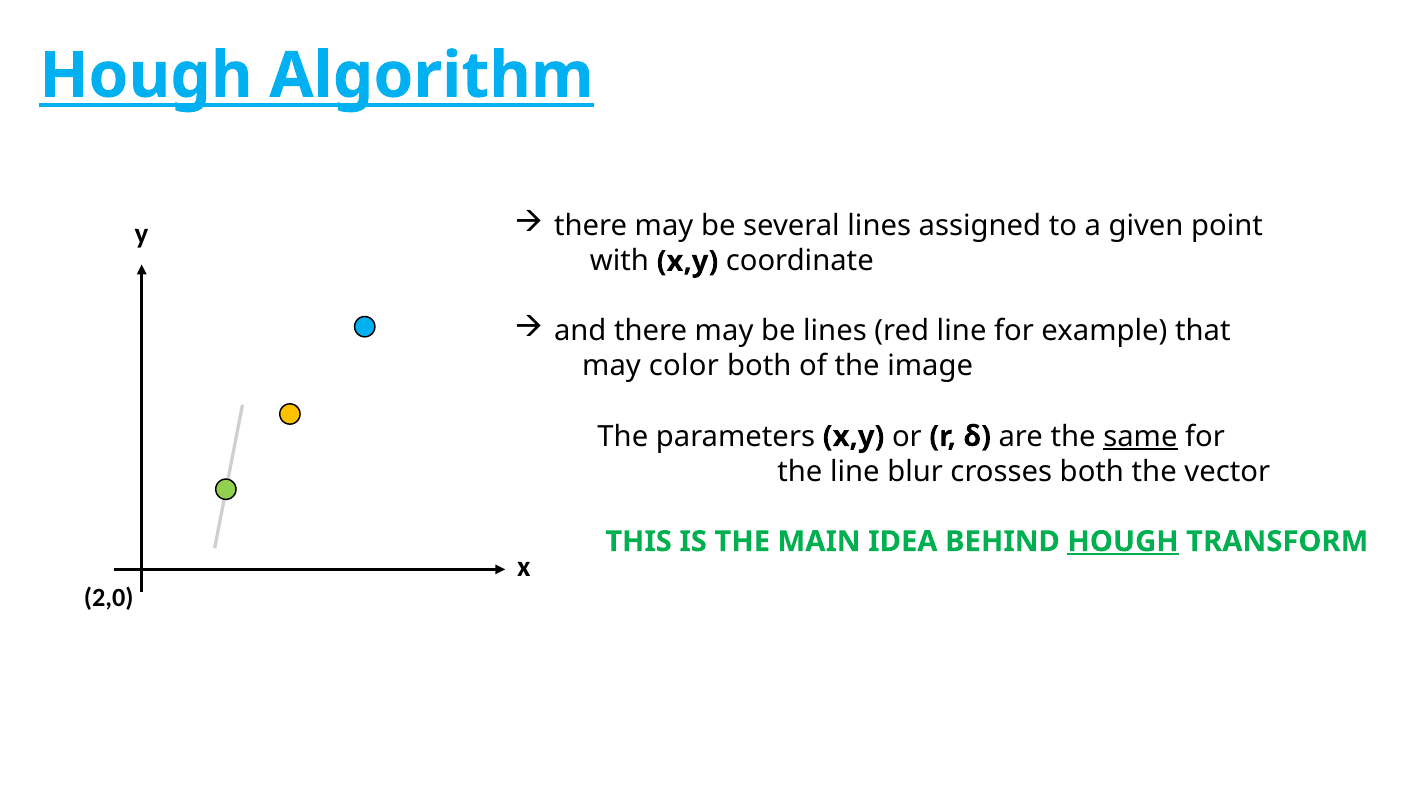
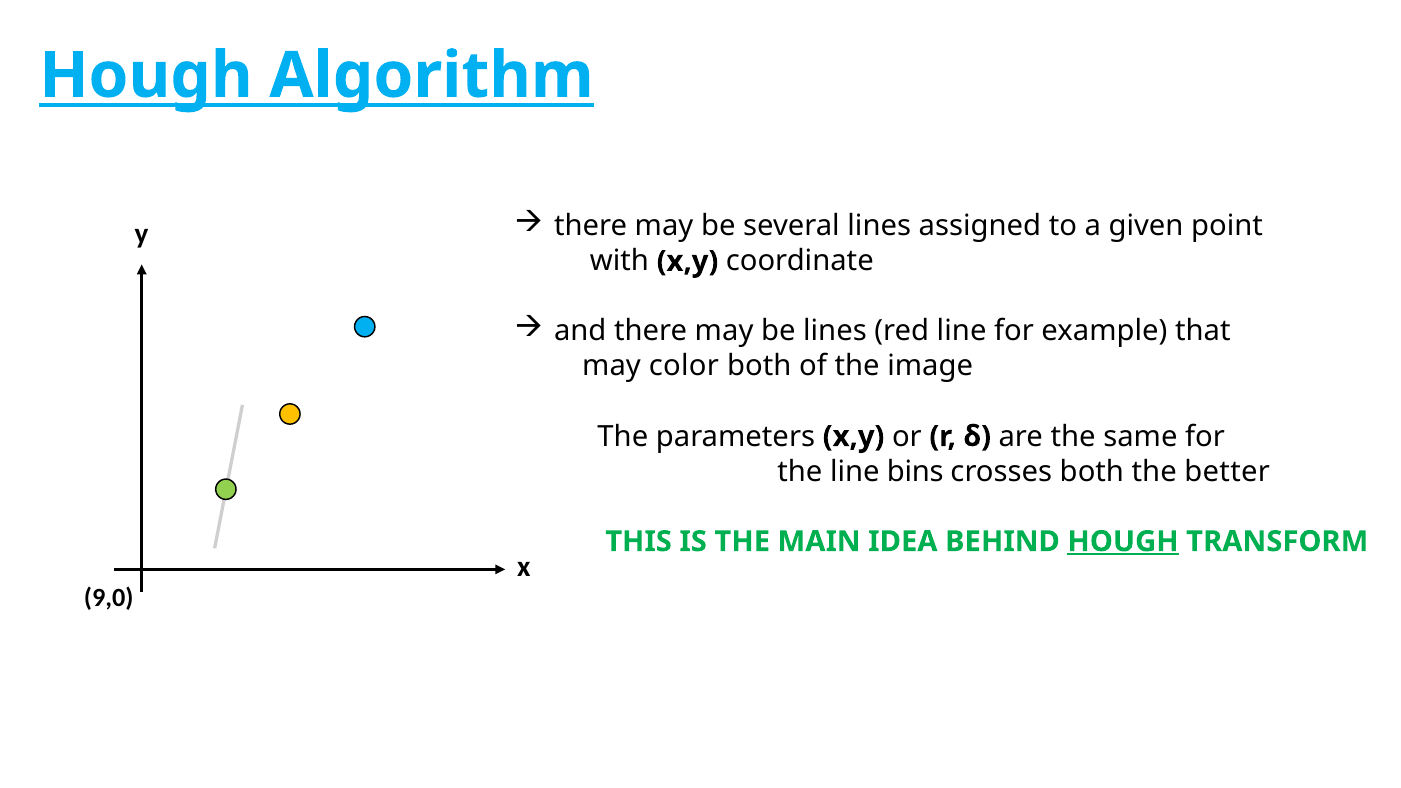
same underline: present -> none (1140, 436)
blur: blur -> bins (915, 471)
vector: vector -> better (1227, 471)
2,0: 2,0 -> 9,0 (109, 598)
